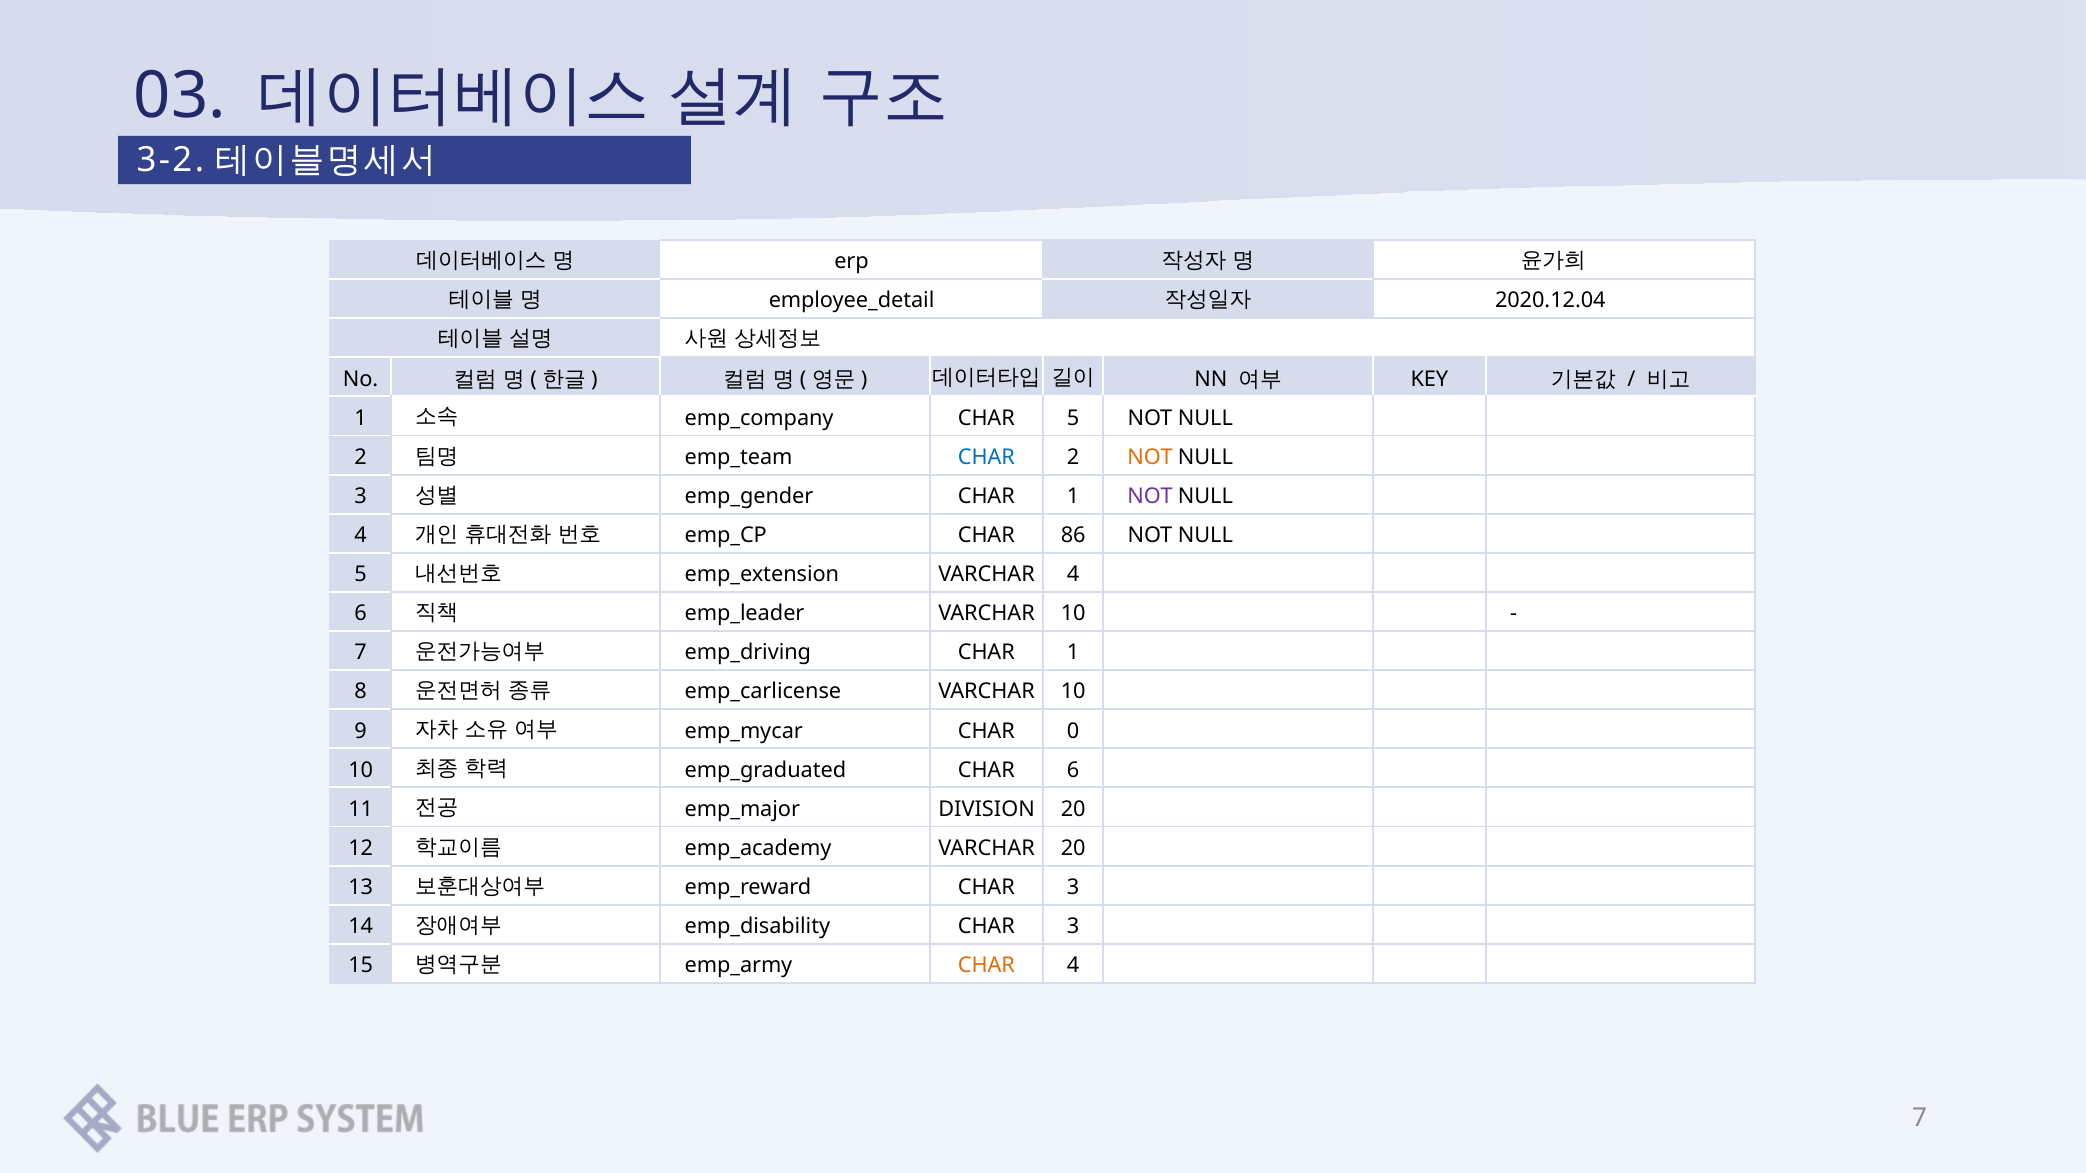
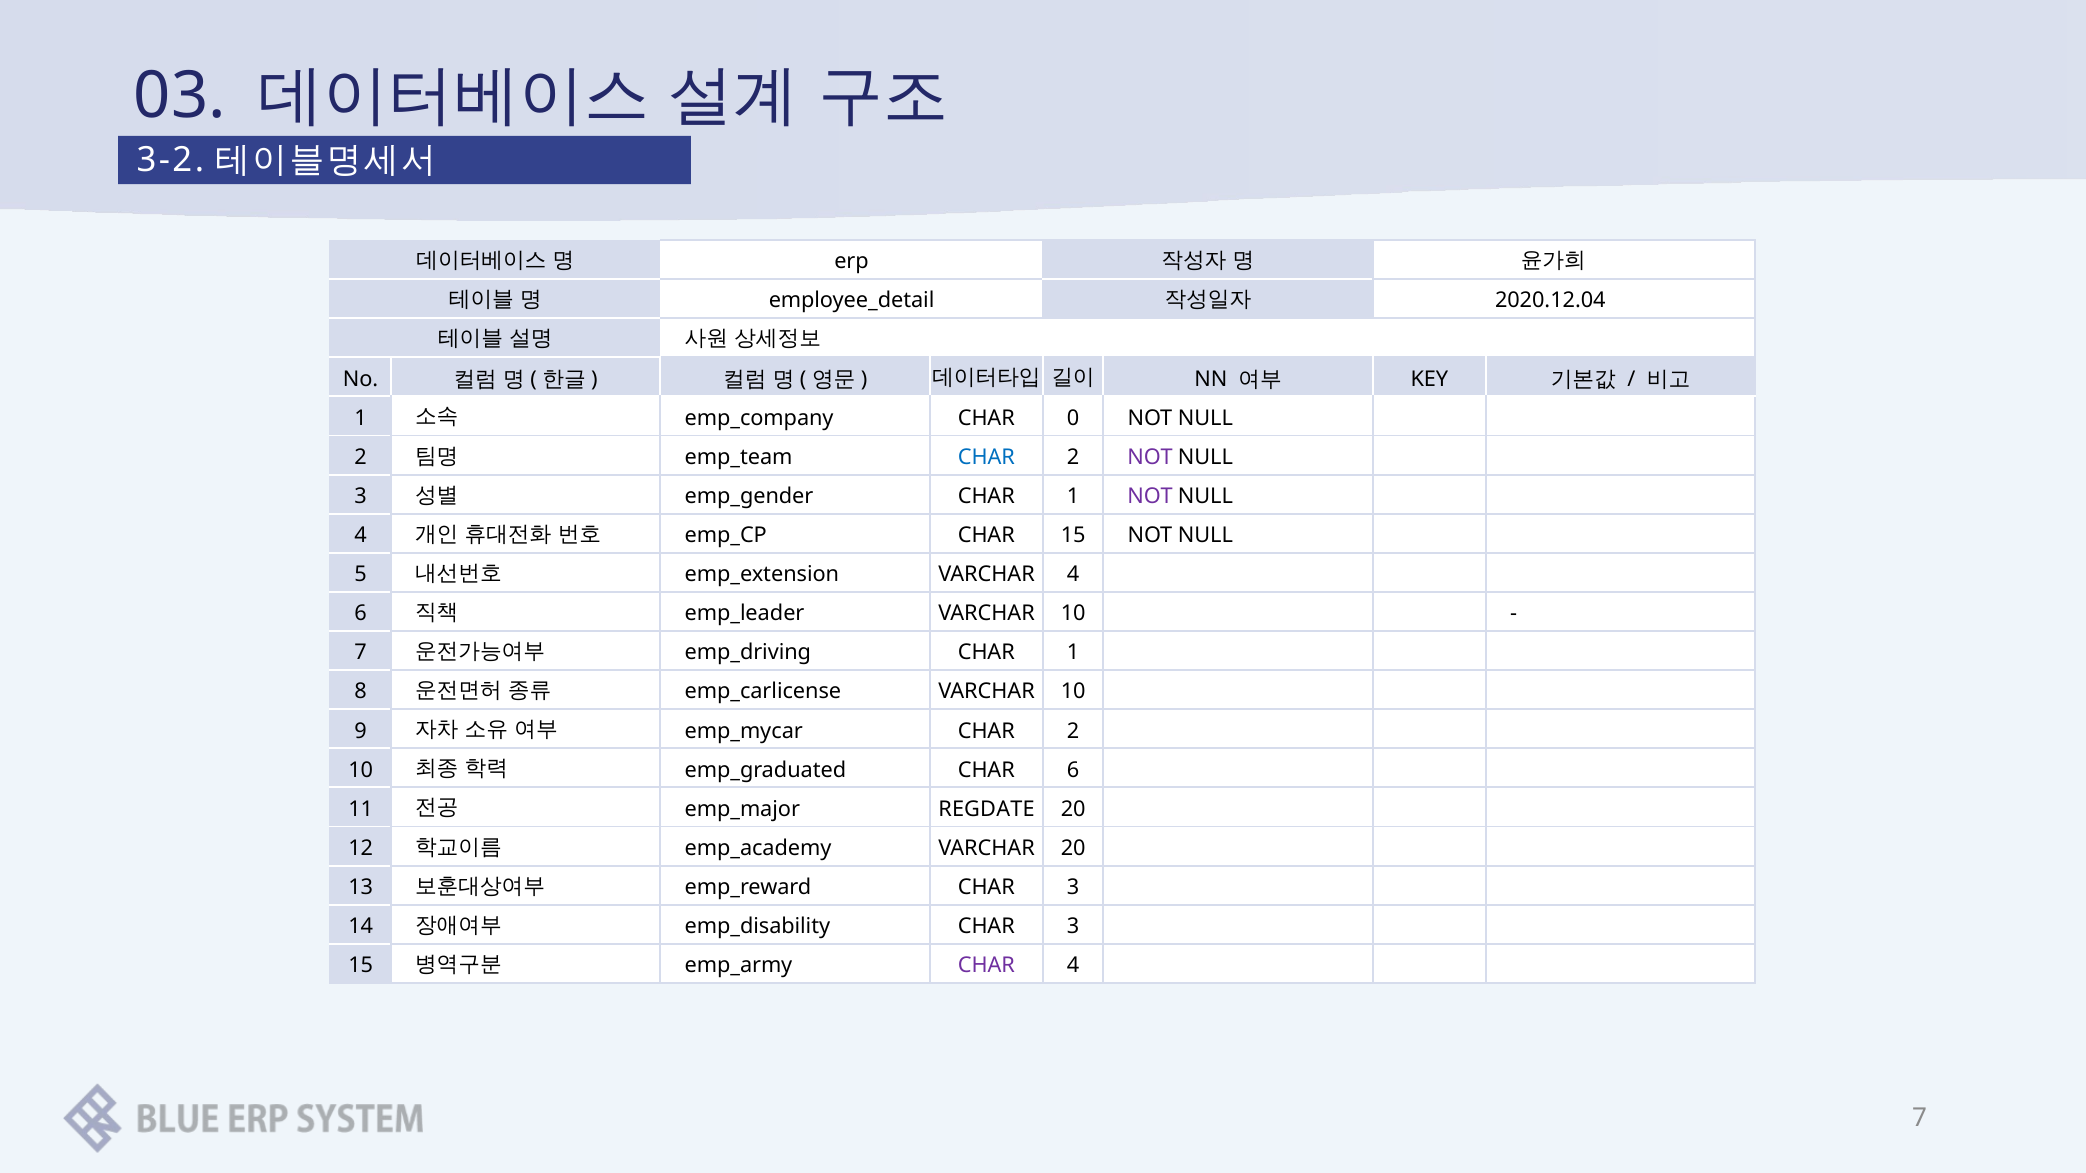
CHAR 5: 5 -> 0 (1073, 418)
NOT colour: orange -> purple (1150, 457)
CHAR 86: 86 -> 15 (1073, 536)
0: 0 -> 2 (1073, 731)
DIVISION: DIVISION -> REGDATE (986, 809)
CHAR colour: orange -> purple (986, 966)
